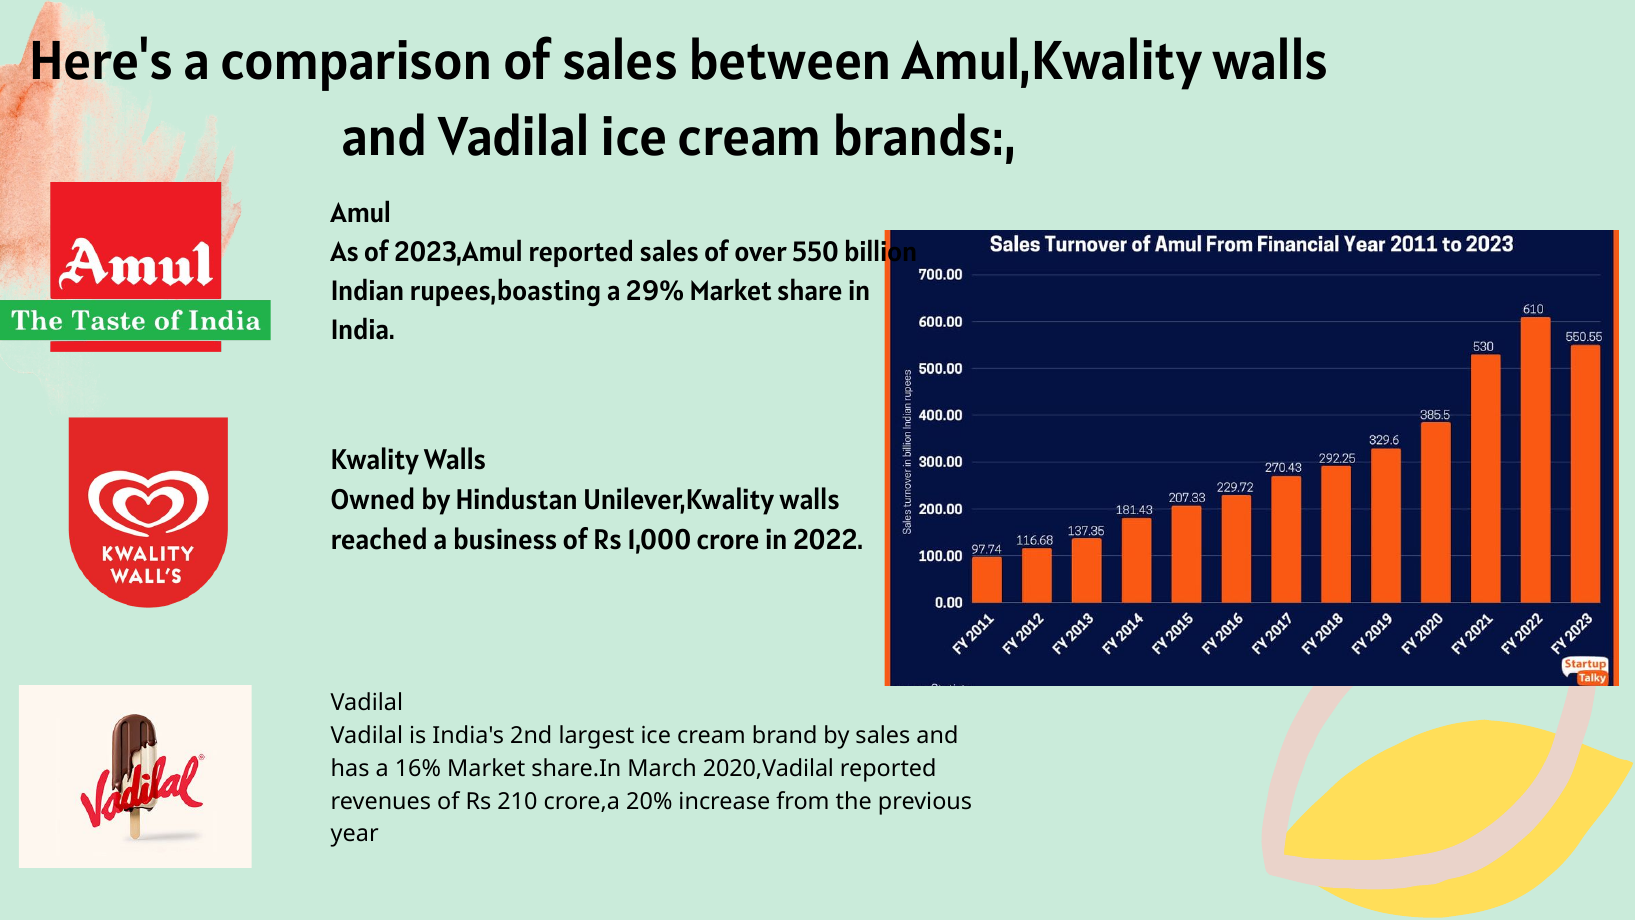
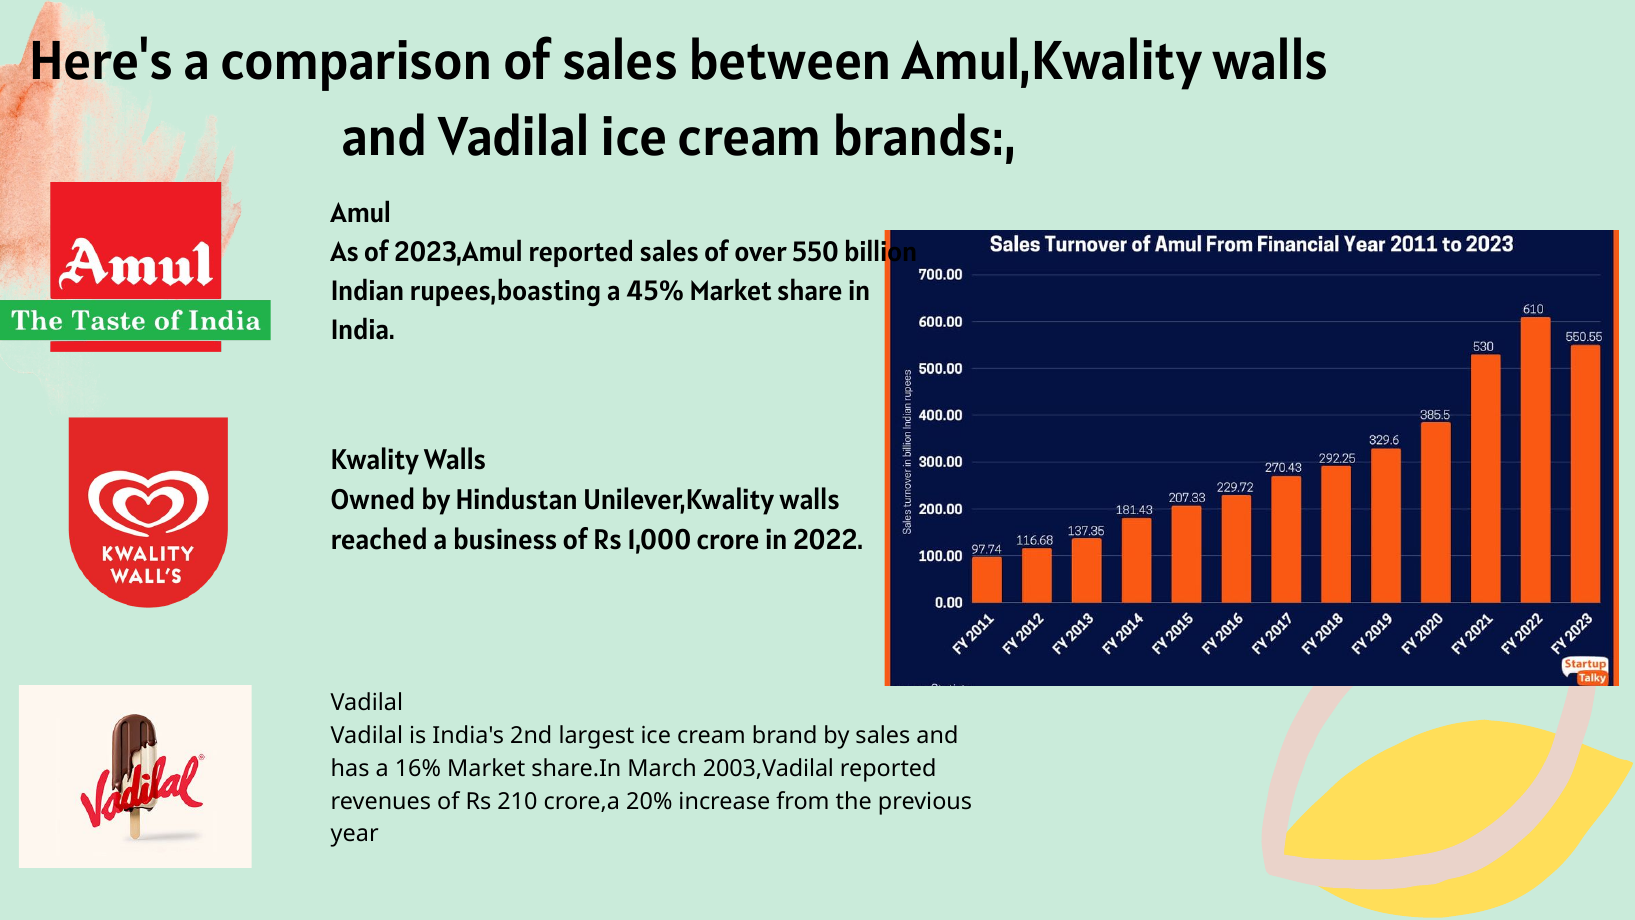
29%: 29% -> 45% (655, 291)
2020,Vadilal: 2020,Vadilal -> 2003,Vadilal (768, 768)
